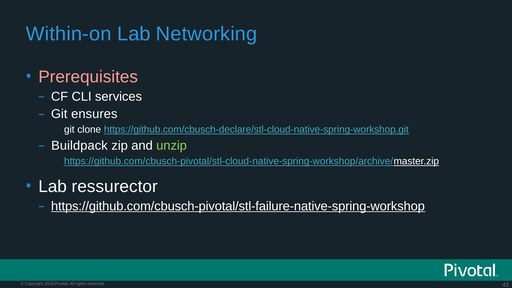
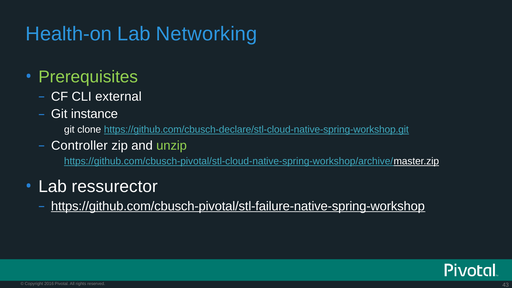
Within-on: Within-on -> Health-on (69, 34)
Prerequisites colour: pink -> light green (88, 77)
services: services -> external (118, 96)
ensures: ensures -> instance (94, 114)
Buildpack: Buildpack -> Controller (79, 146)
